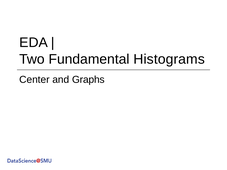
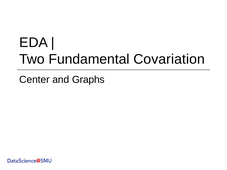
Histograms: Histograms -> Covariation (169, 59)
